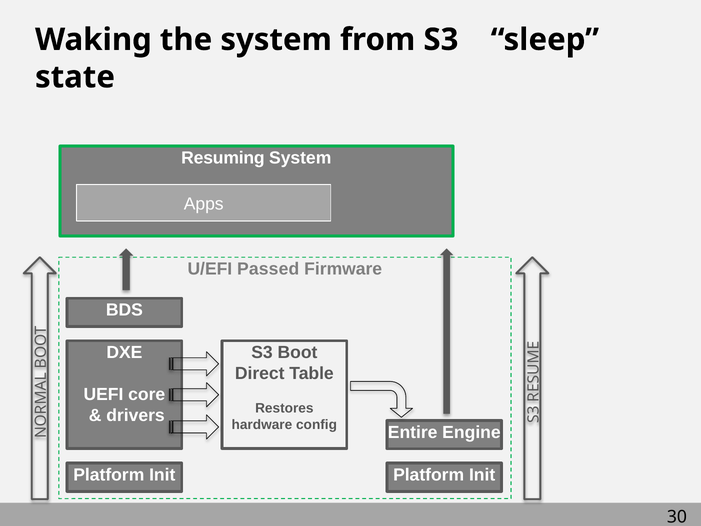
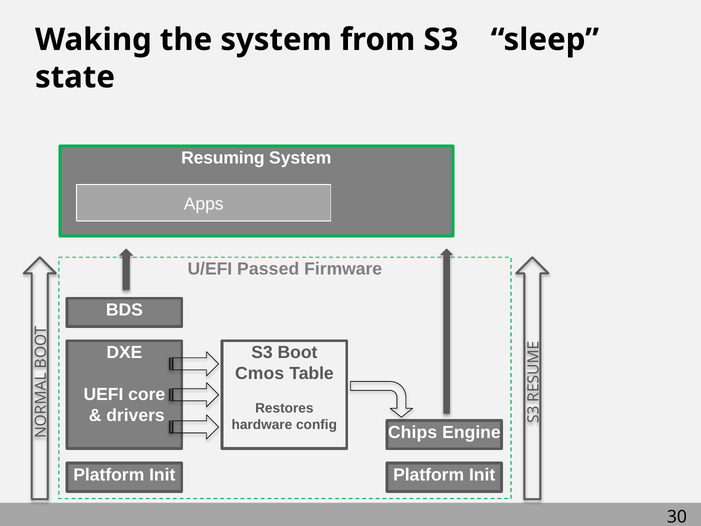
Direct: Direct -> Cmos (260, 373)
Entire: Entire -> Chips (413, 432)
